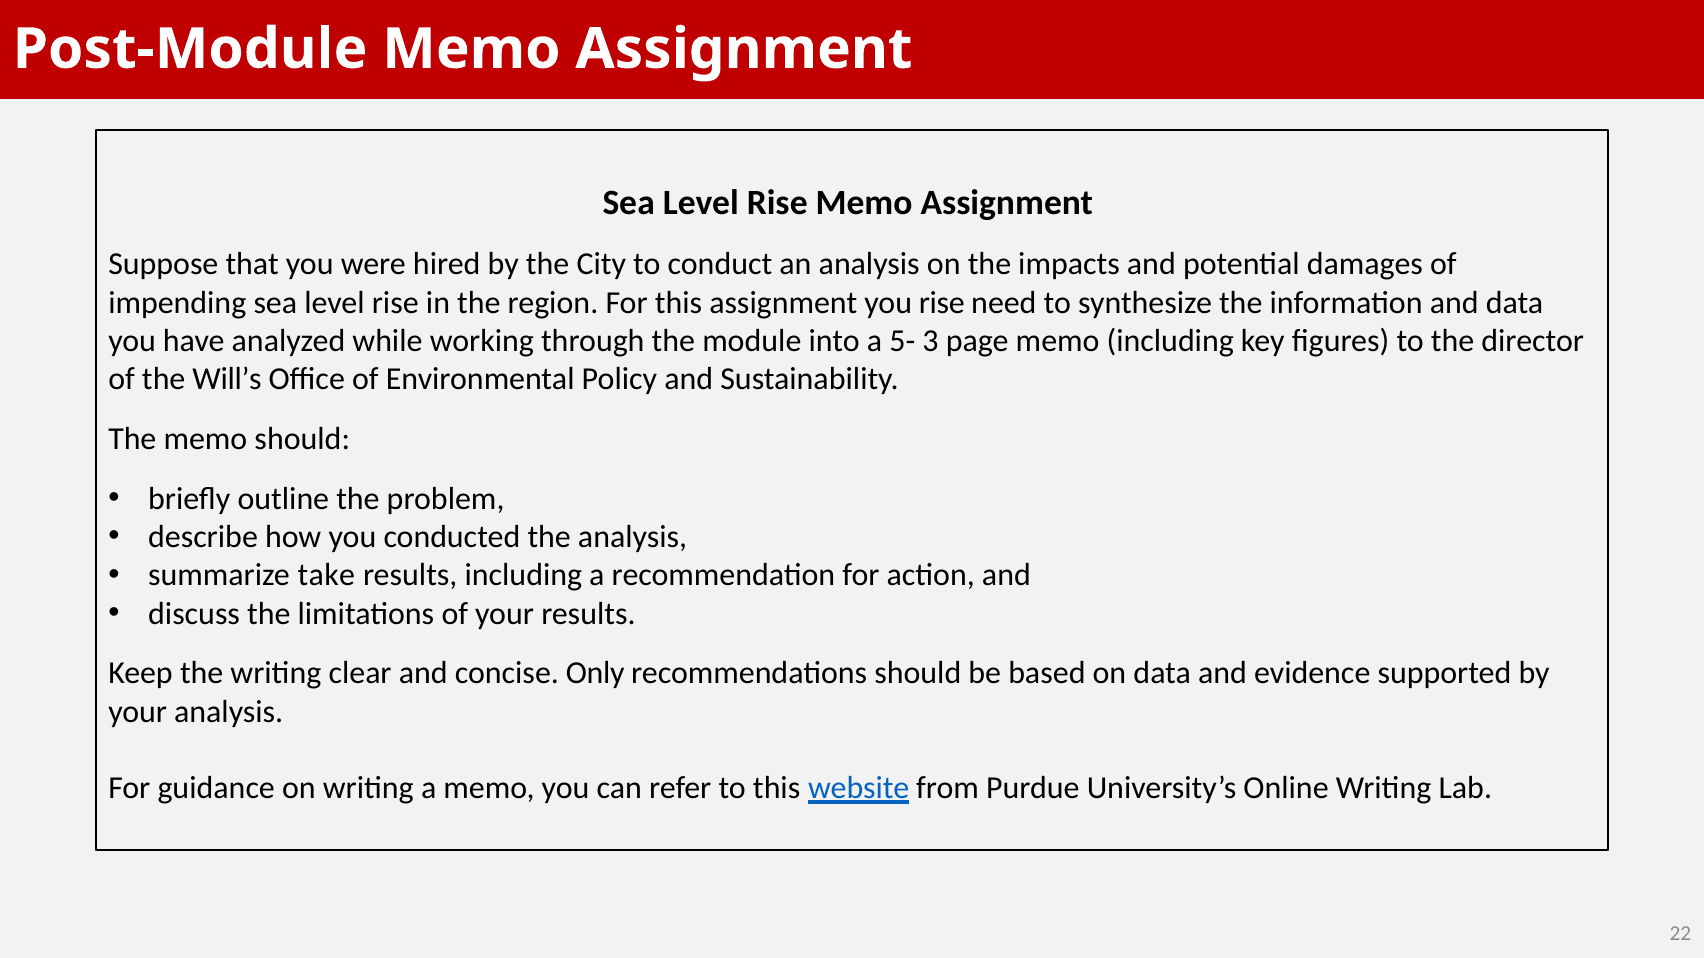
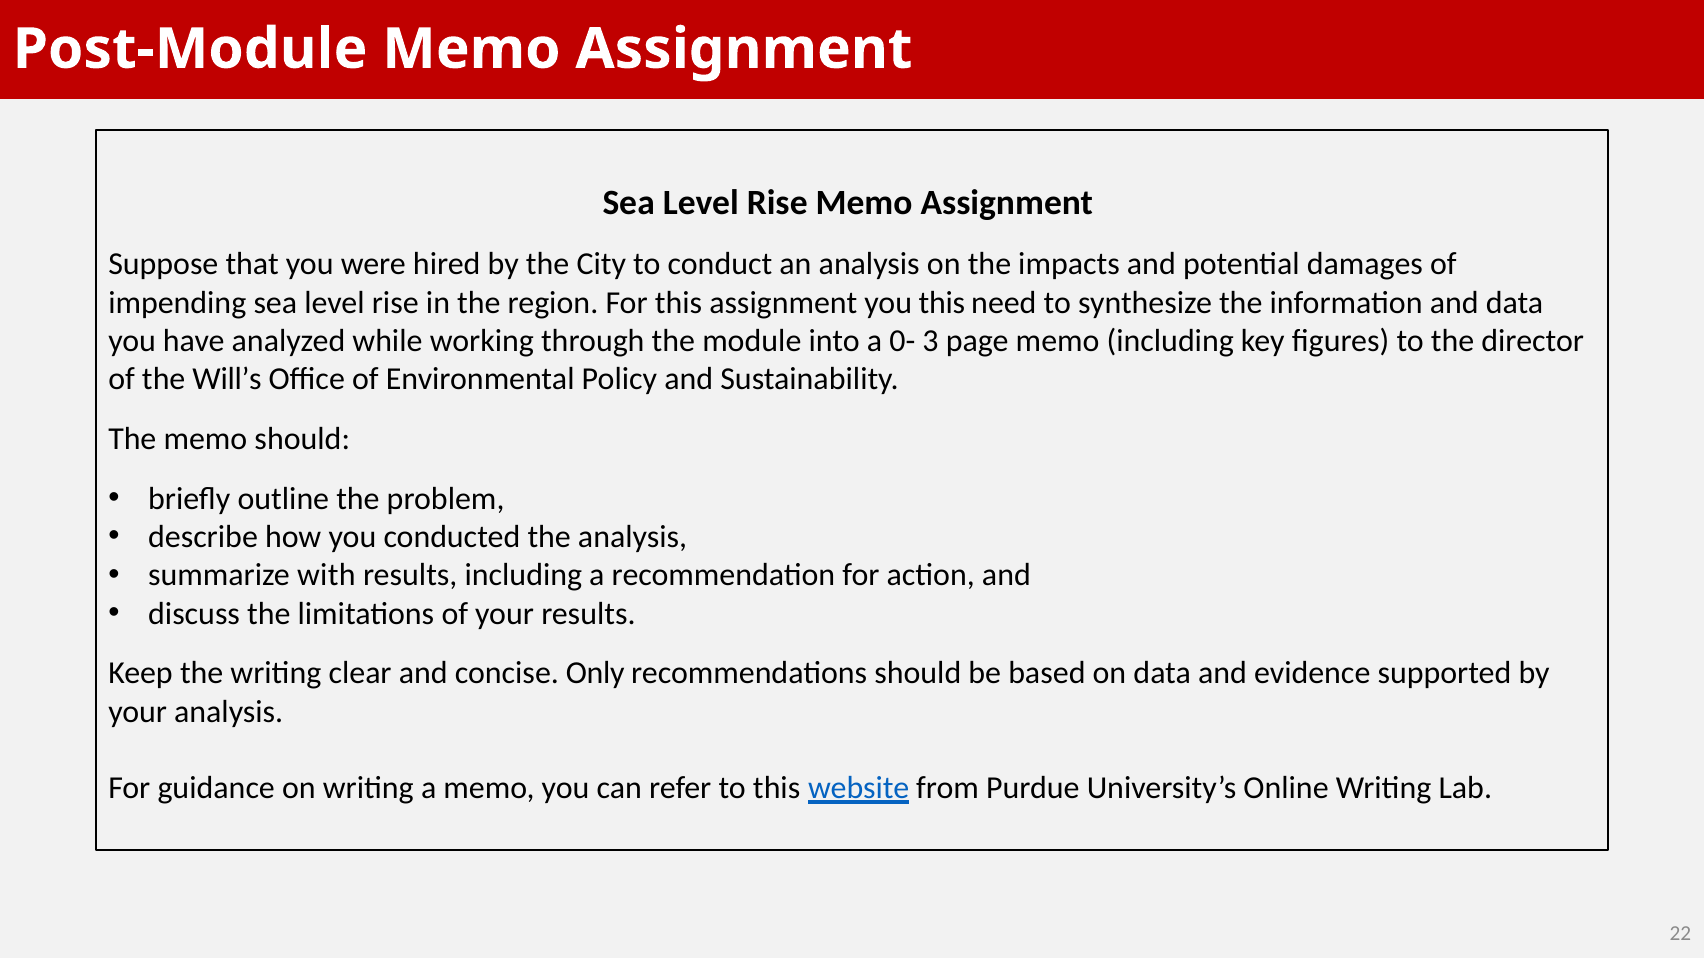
you rise: rise -> this (942, 303)
5-: 5- -> 0- (902, 341)
take: take -> with (326, 576)
